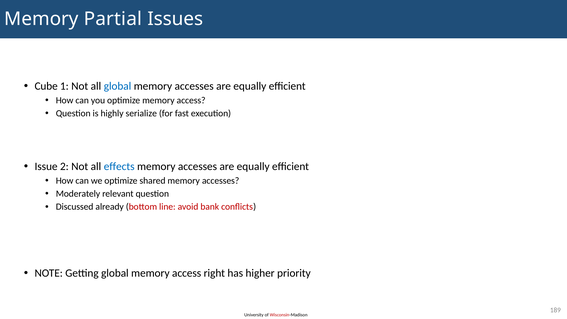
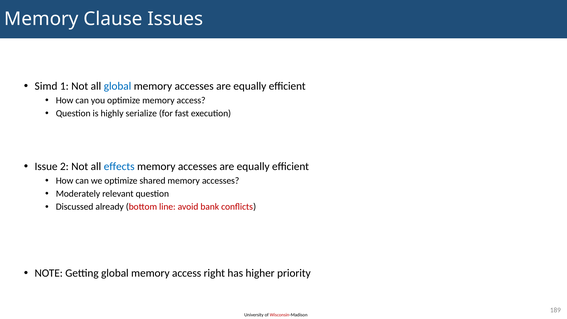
Partial: Partial -> Clause (113, 19)
Cube: Cube -> Simd (46, 86)
